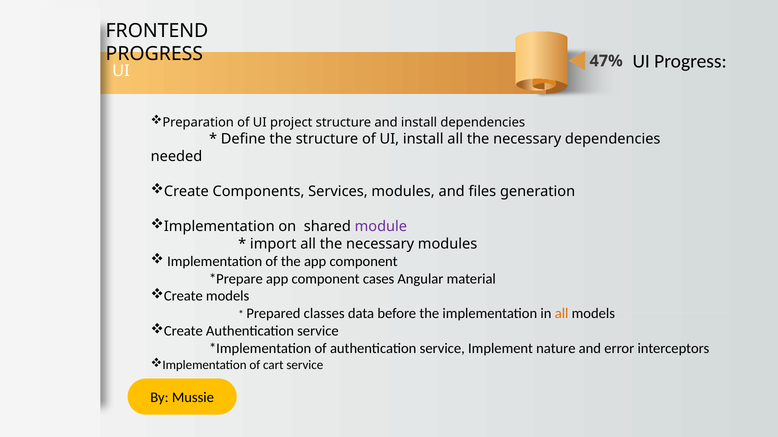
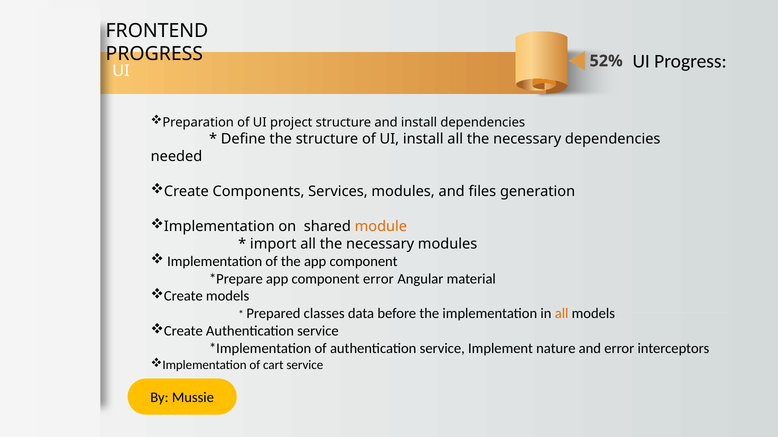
47%: 47% -> 52% (606, 61)
module colour: purple -> orange (381, 227)
component cases: cases -> error (378, 279)
